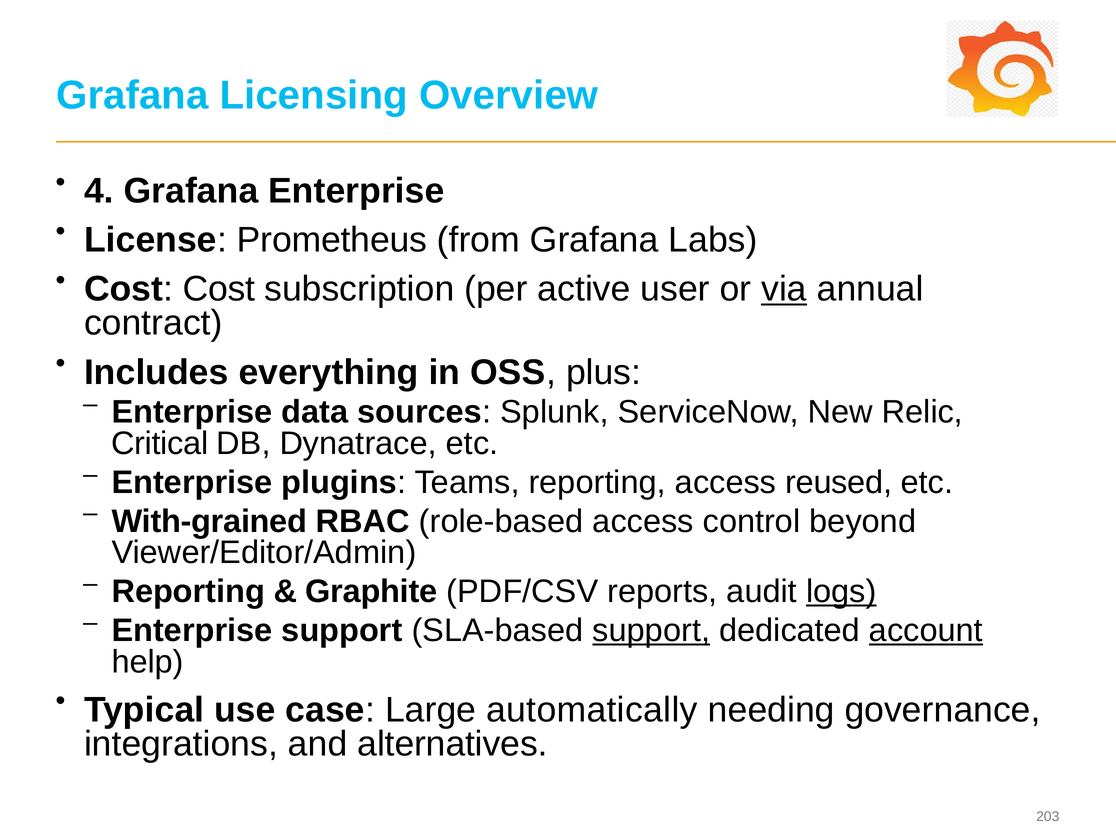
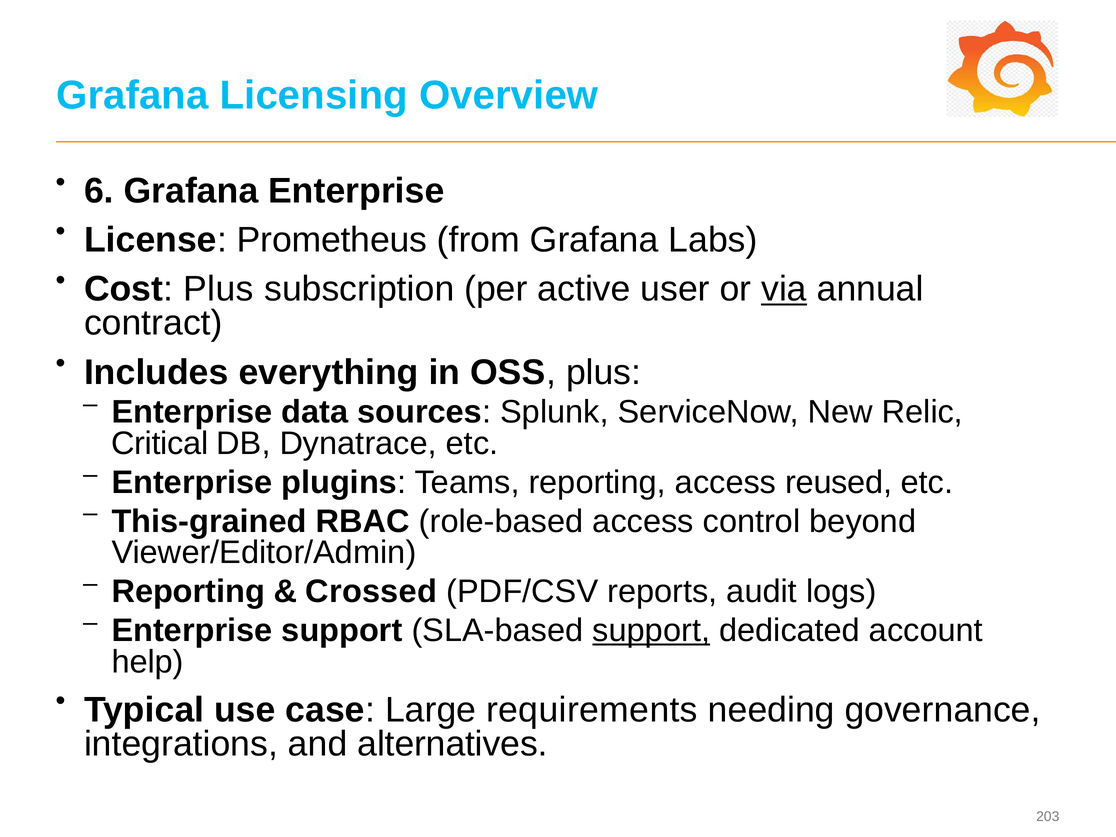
4: 4 -> 6 (99, 191)
Cost Cost: Cost -> Plus (219, 289)
With-grained: With-grained -> This-grained (209, 521)
Graphite: Graphite -> Crossed (371, 592)
logs underline: present -> none (841, 592)
account underline: present -> none (926, 631)
automatically: automatically -> requirements (592, 710)
